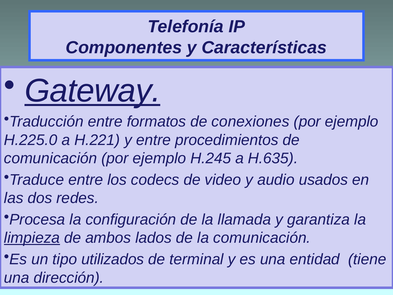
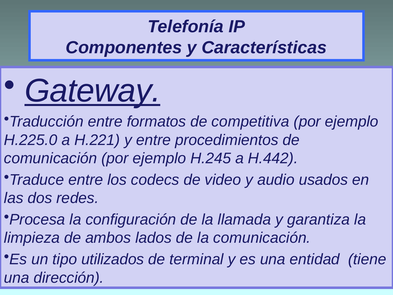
conexiones: conexiones -> competitiva (250, 122)
H.635: H.635 -> H.442 (273, 158)
limpieza underline: present -> none (32, 238)
